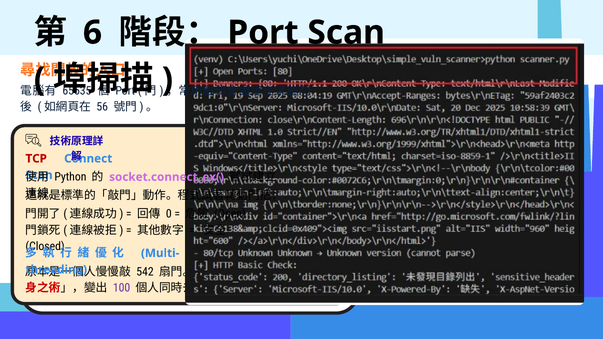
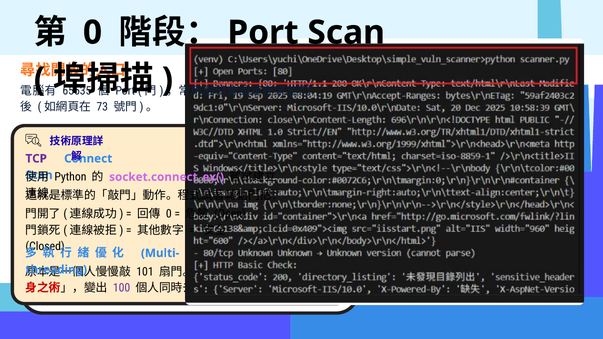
6: 6 -> 0 (93, 33)
56: 56 -> 73 (102, 107)
TCP colour: red -> purple (36, 159)
542: 542 -> 101 (145, 272)
